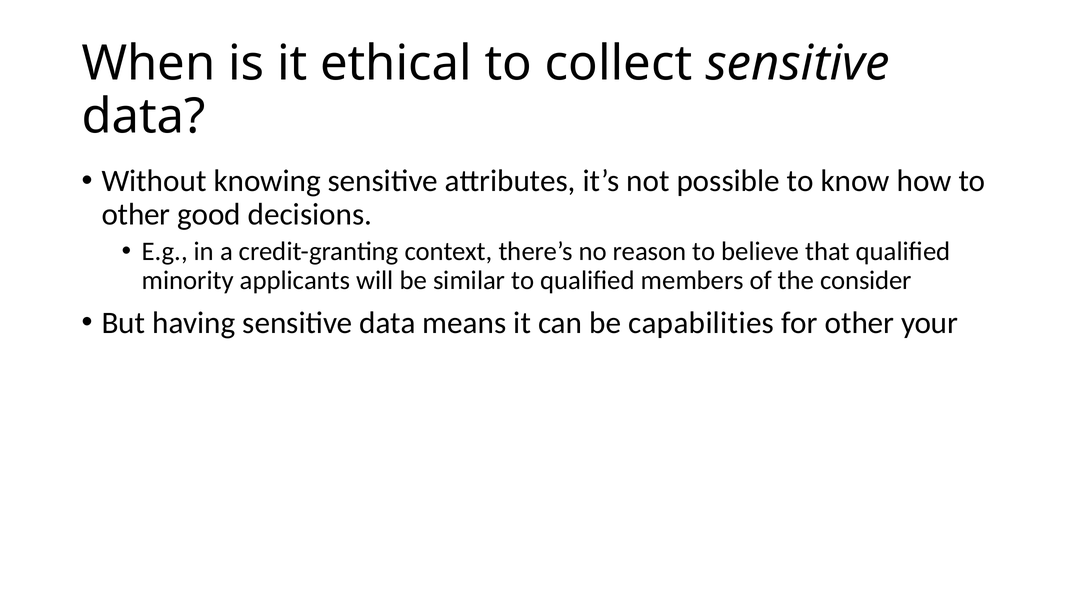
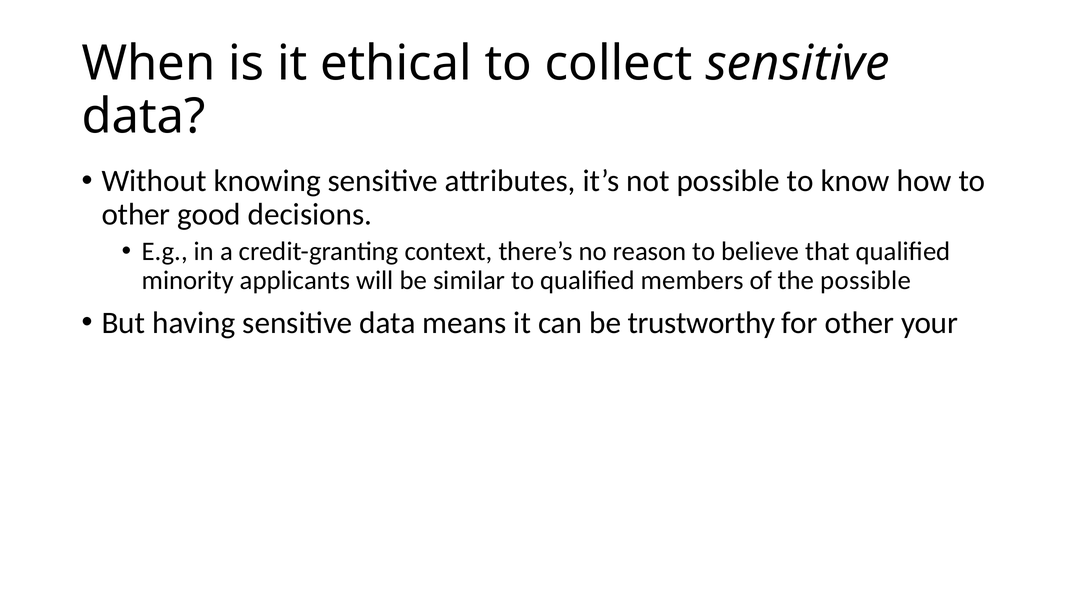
the consider: consider -> possible (866, 280)
capabilities: capabilities -> trustworthy (701, 323)
